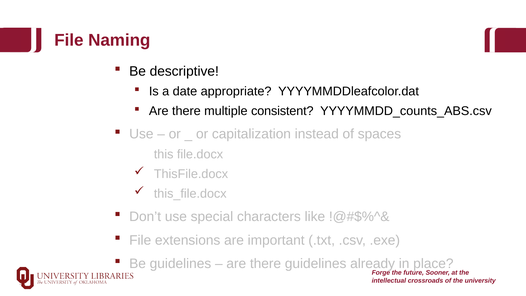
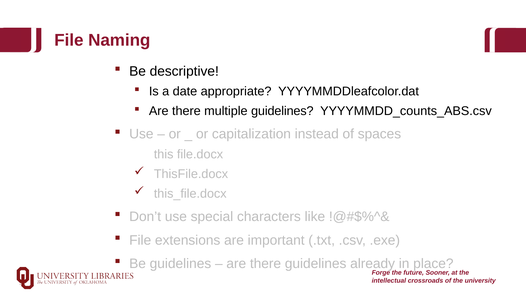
multiple consistent: consistent -> guidelines (282, 111)
